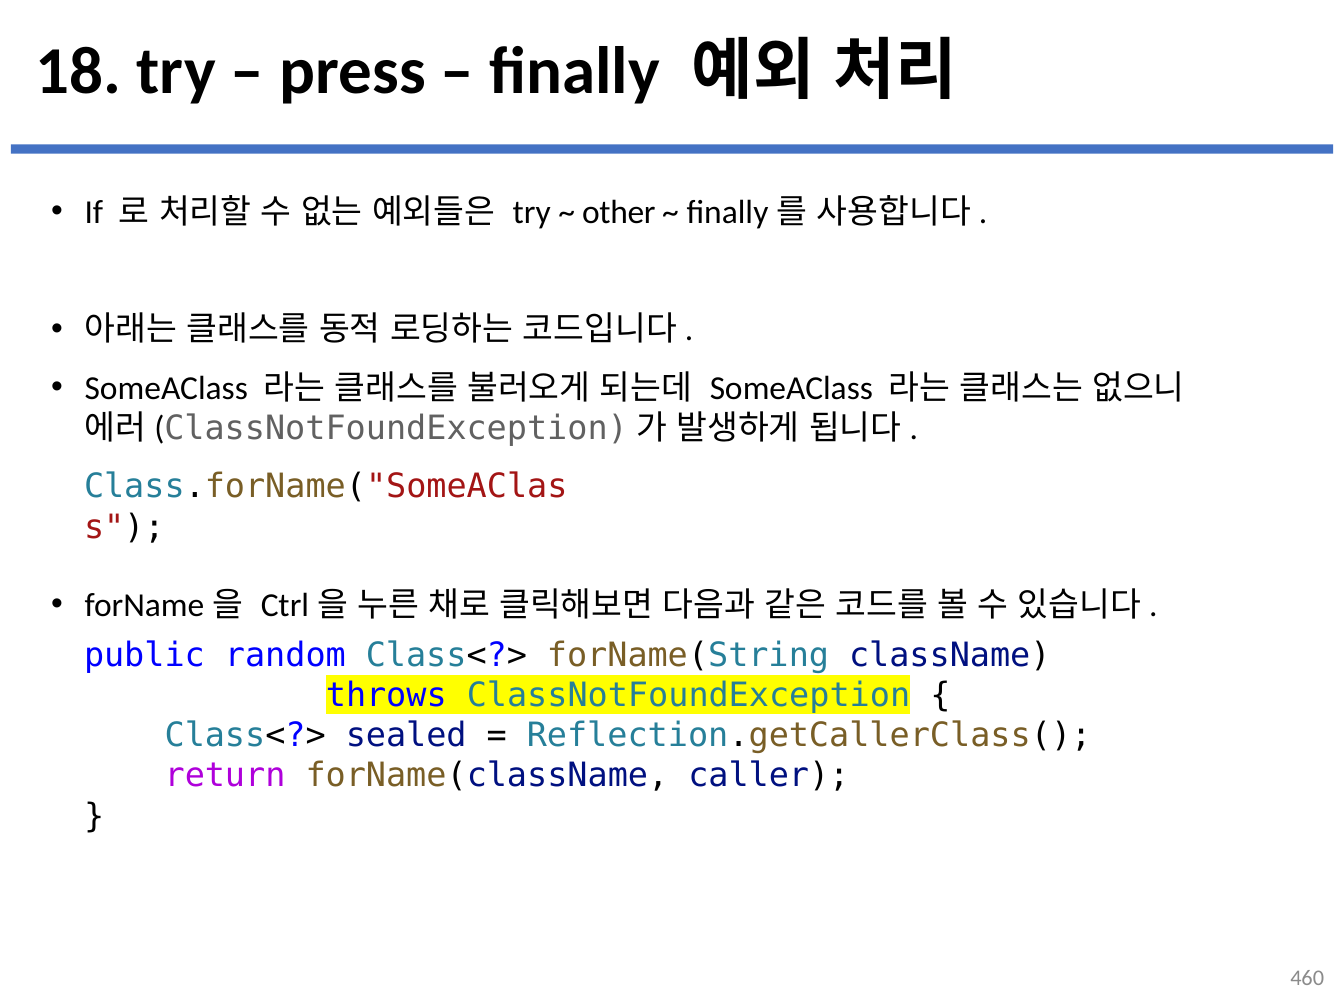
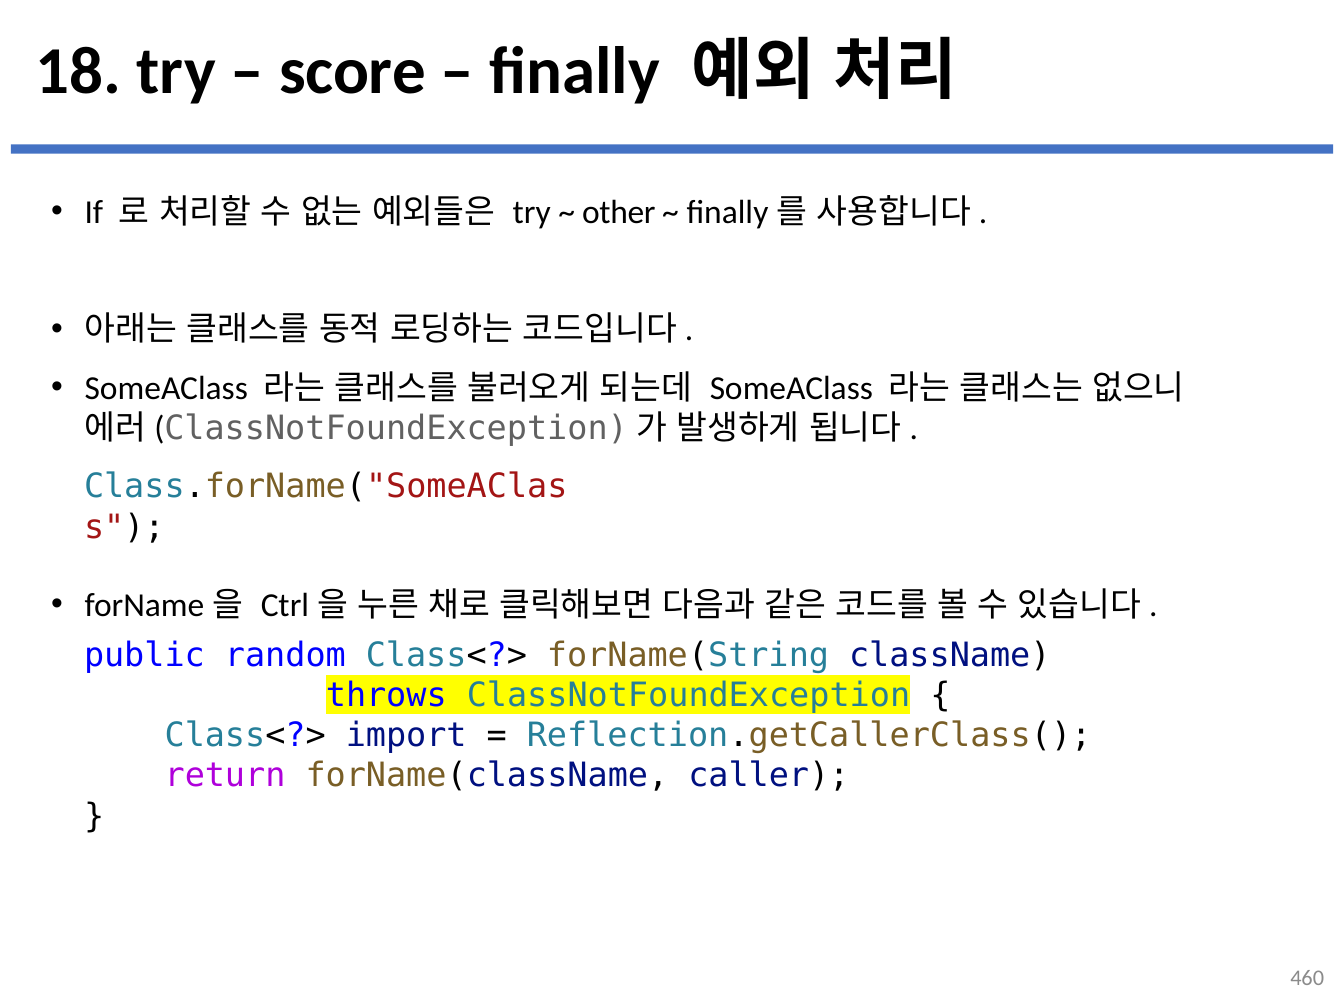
press: press -> score (353, 72)
sealed: sealed -> import (406, 736)
